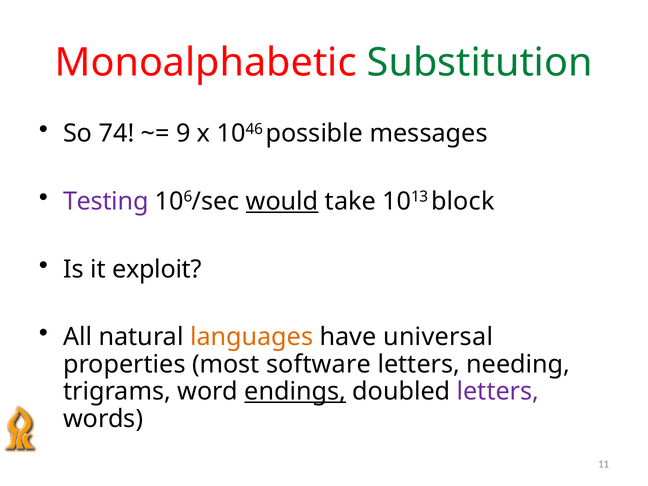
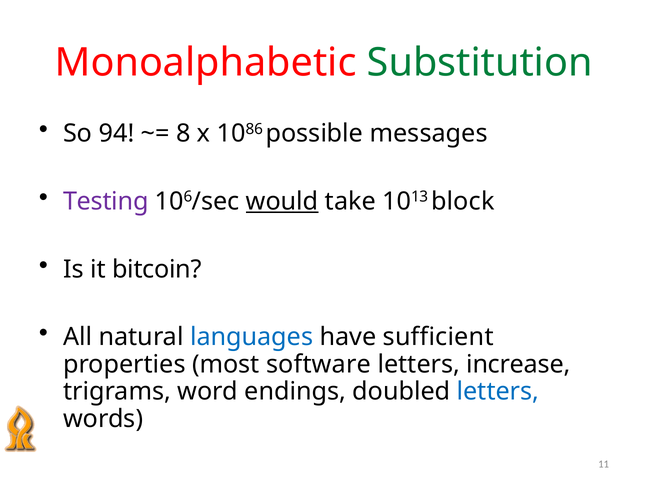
74: 74 -> 94 (117, 134)
9: 9 -> 8 (183, 134)
46: 46 -> 86 (254, 129)
exploit: exploit -> bitcoin (157, 269)
languages colour: orange -> blue (252, 337)
universal: universal -> sufficient (438, 337)
needing: needing -> increase (518, 364)
endings underline: present -> none (295, 391)
letters colour: purple -> blue (498, 391)
